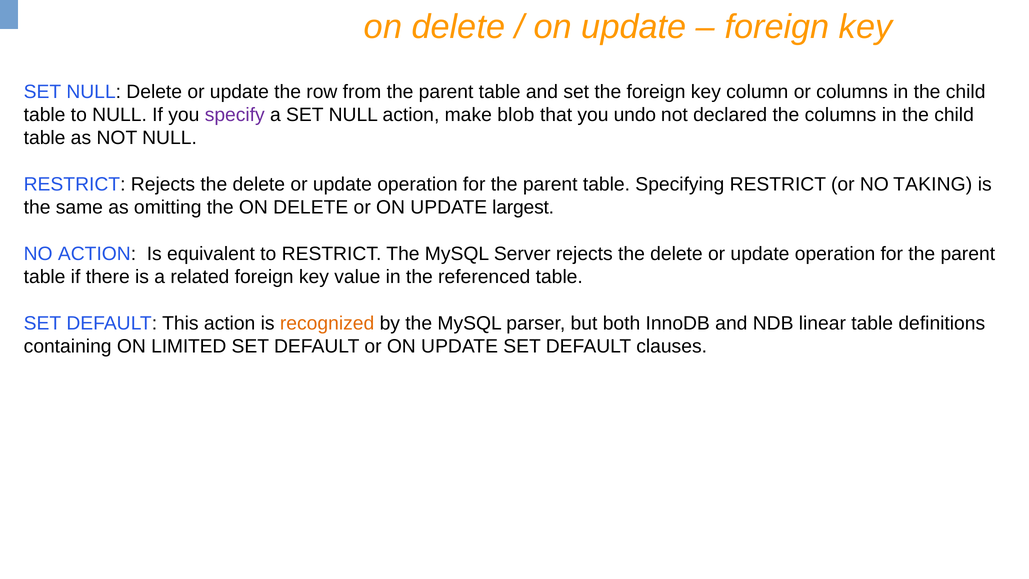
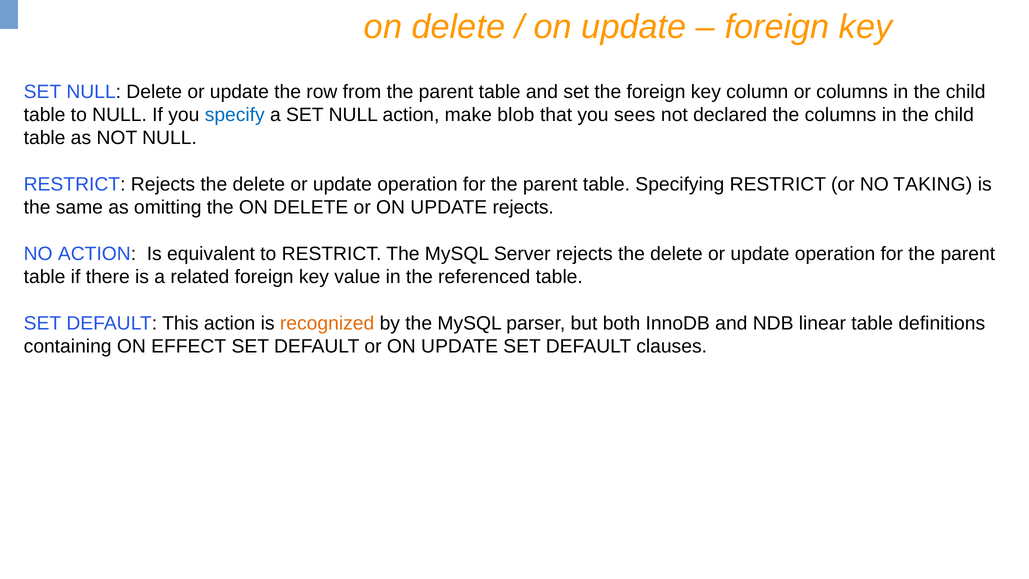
specify colour: purple -> blue (235, 115)
undo: undo -> sees (635, 115)
UPDATE largest: largest -> rejects (523, 207)
LIMITED: LIMITED -> EFFECT (189, 346)
